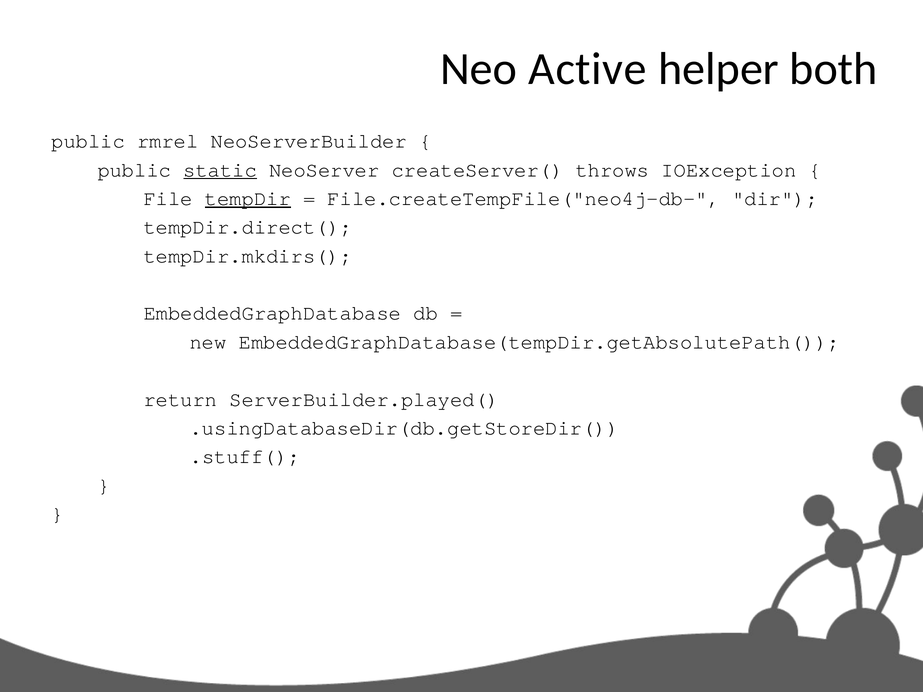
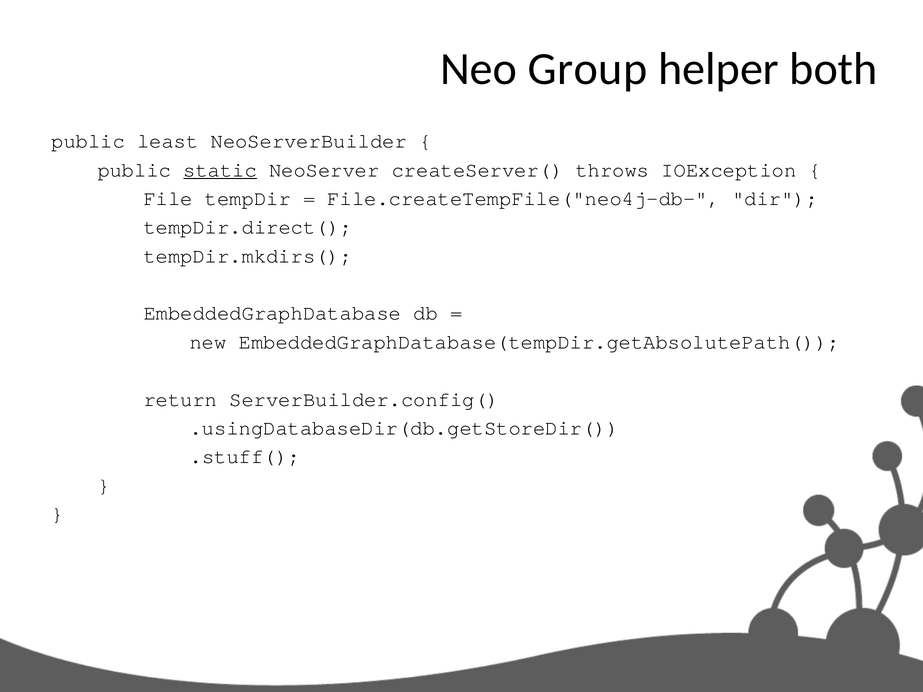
Active: Active -> Group (587, 69)
rmrel: rmrel -> least (168, 141)
tempDir underline: present -> none (248, 199)
ServerBuilder.played(: ServerBuilder.played( -> ServerBuilder.config( (364, 399)
